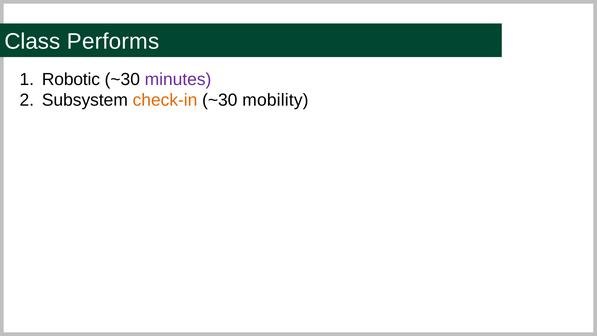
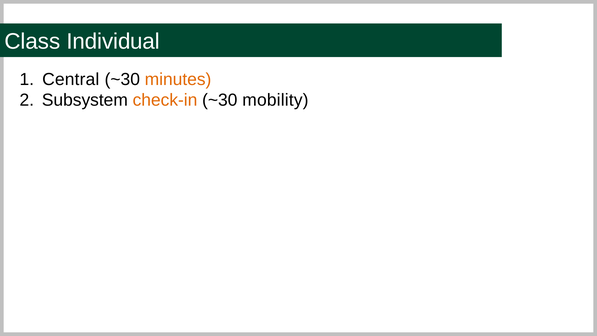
Performs: Performs -> Individual (113, 42)
Robotic: Robotic -> Central (71, 79)
minutes colour: purple -> orange (178, 79)
